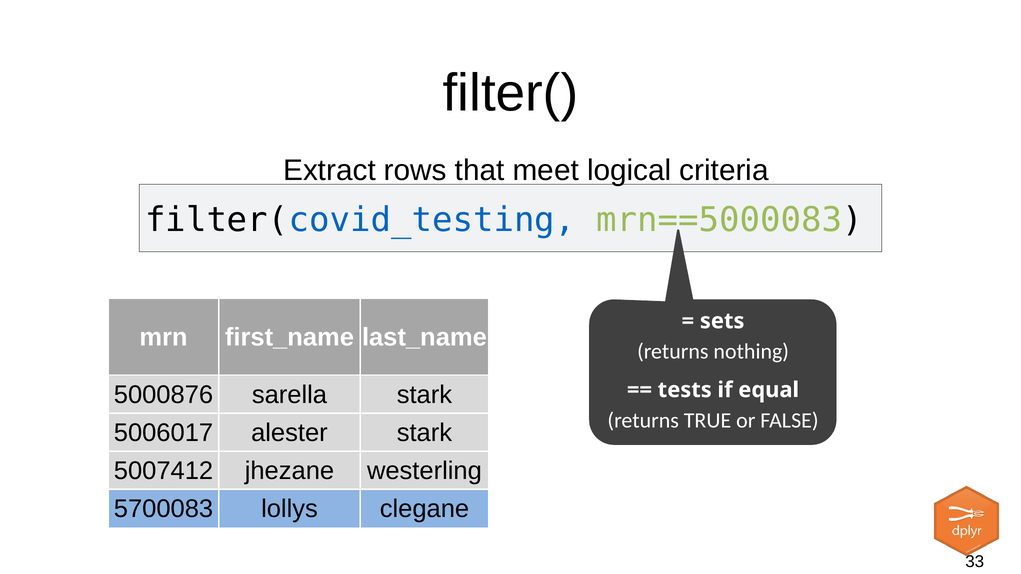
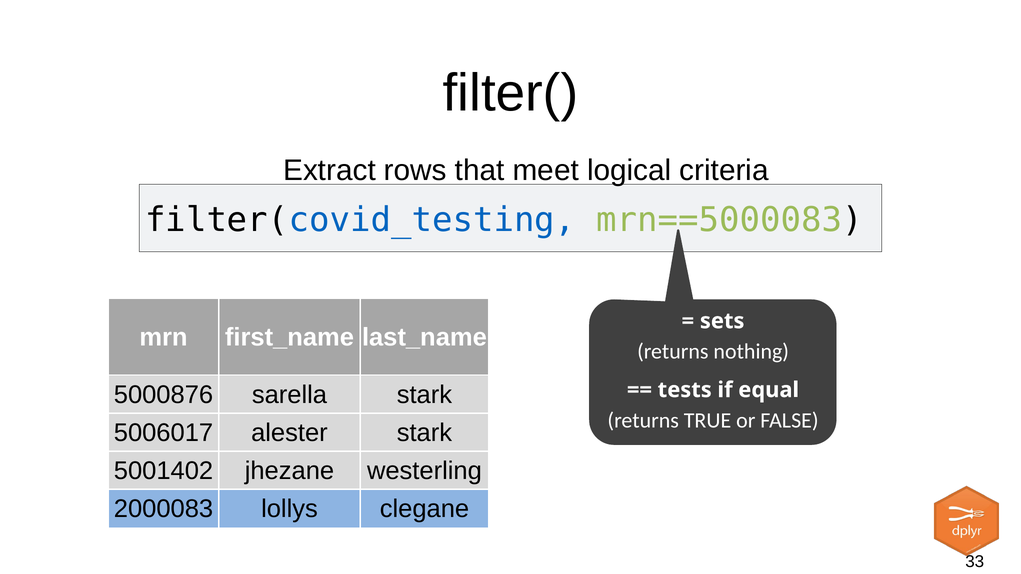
5007412: 5007412 -> 5001402 (164, 471)
5700083: 5700083 -> 2000083 (164, 509)
